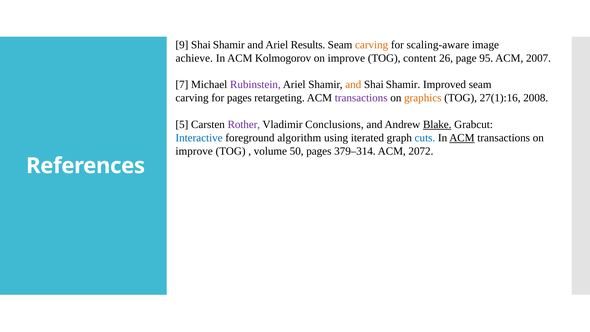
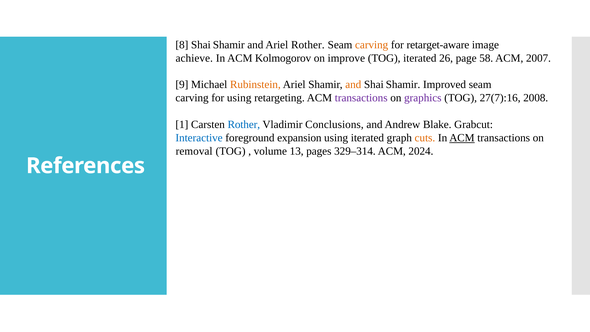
9: 9 -> 8 (182, 45)
Ariel Results: Results -> Rother (308, 45)
scaling-aware: scaling-aware -> retarget-aware (438, 45)
TOG content: content -> iterated (420, 58)
95: 95 -> 58 (486, 58)
7: 7 -> 9 (182, 85)
Rubinstein colour: purple -> orange (255, 85)
for pages: pages -> using (239, 98)
graphics colour: orange -> purple (423, 98)
27(1):16: 27(1):16 -> 27(7):16 (500, 98)
5: 5 -> 1 (182, 124)
Rother colour: purple -> blue (244, 124)
Blake underline: present -> none (437, 124)
algorithm: algorithm -> expansion (299, 138)
cuts colour: blue -> orange (425, 138)
improve: improve -> removal (194, 151)
50: 50 -> 13 (297, 151)
379–314: 379–314 -> 329–314 (355, 151)
2072: 2072 -> 2024 (421, 151)
